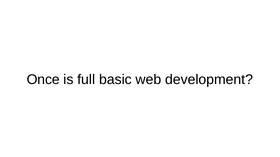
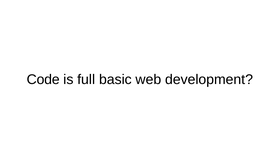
Once: Once -> Code (43, 80)
